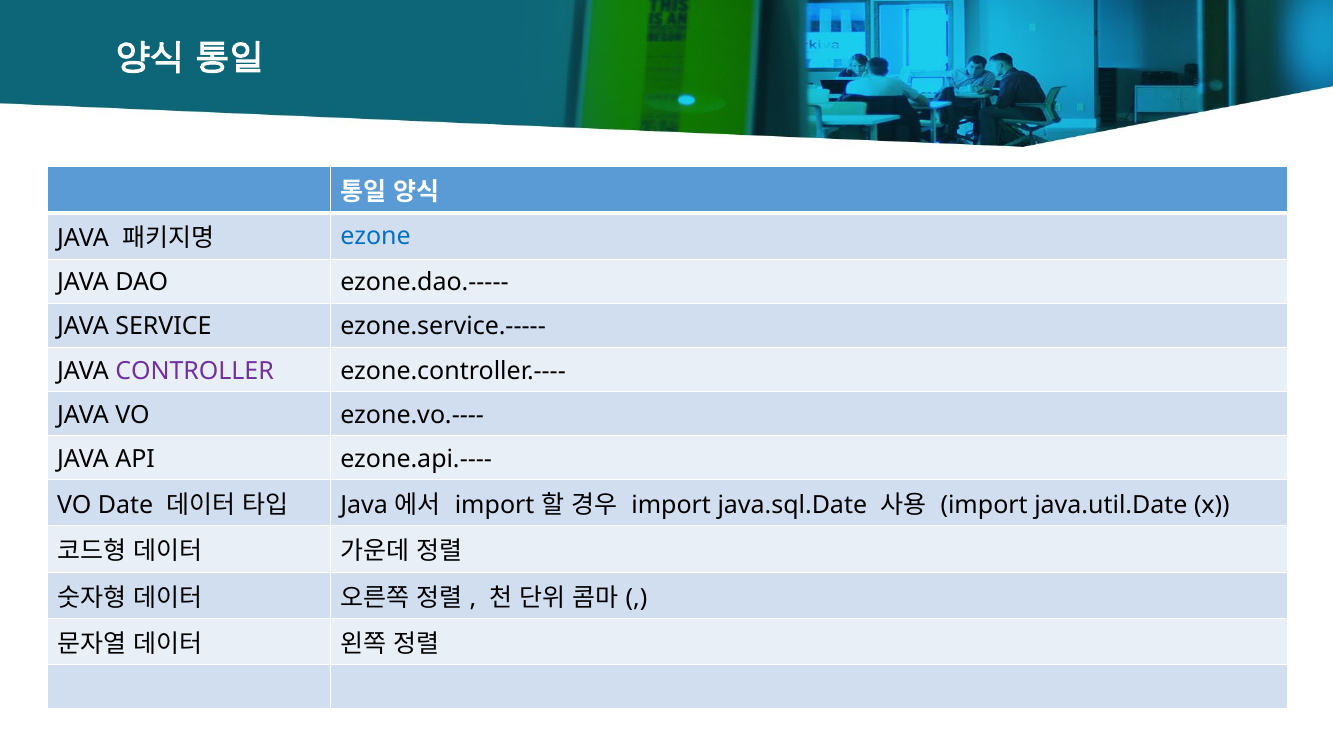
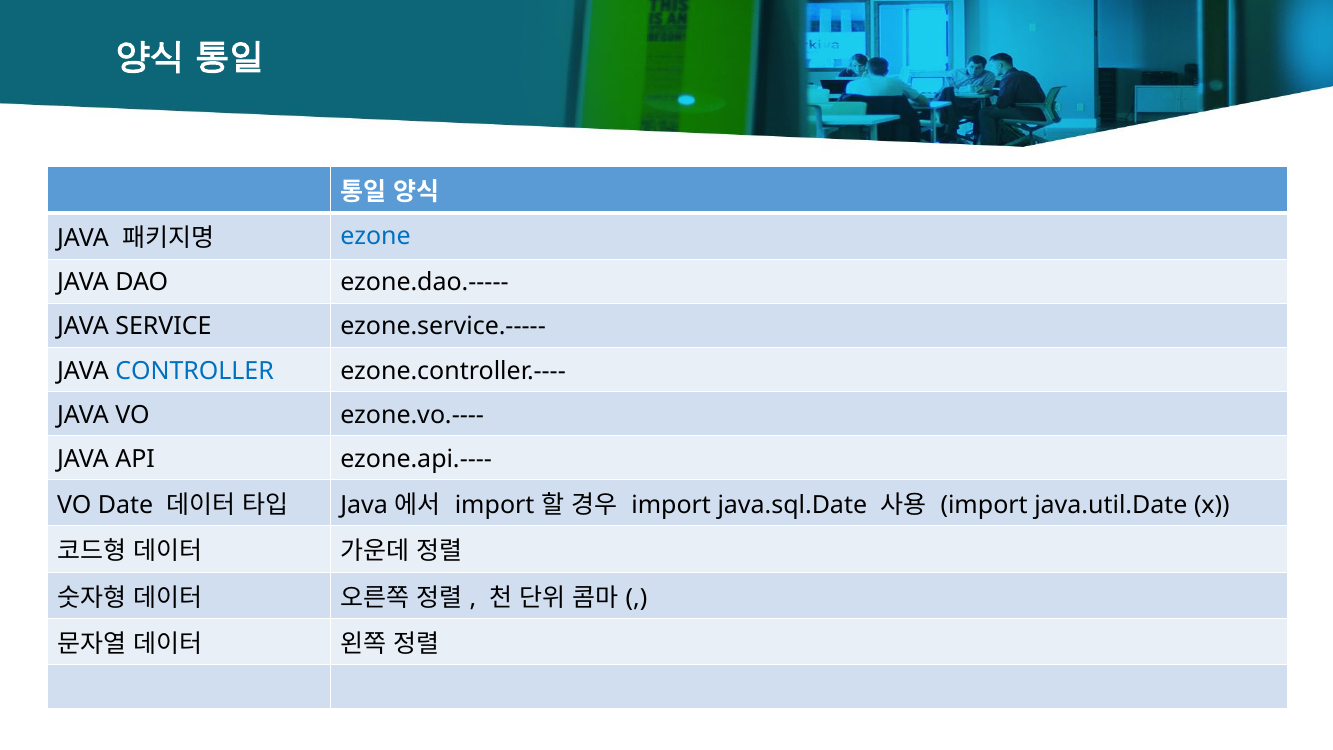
CONTROLLER colour: purple -> blue (195, 371)
